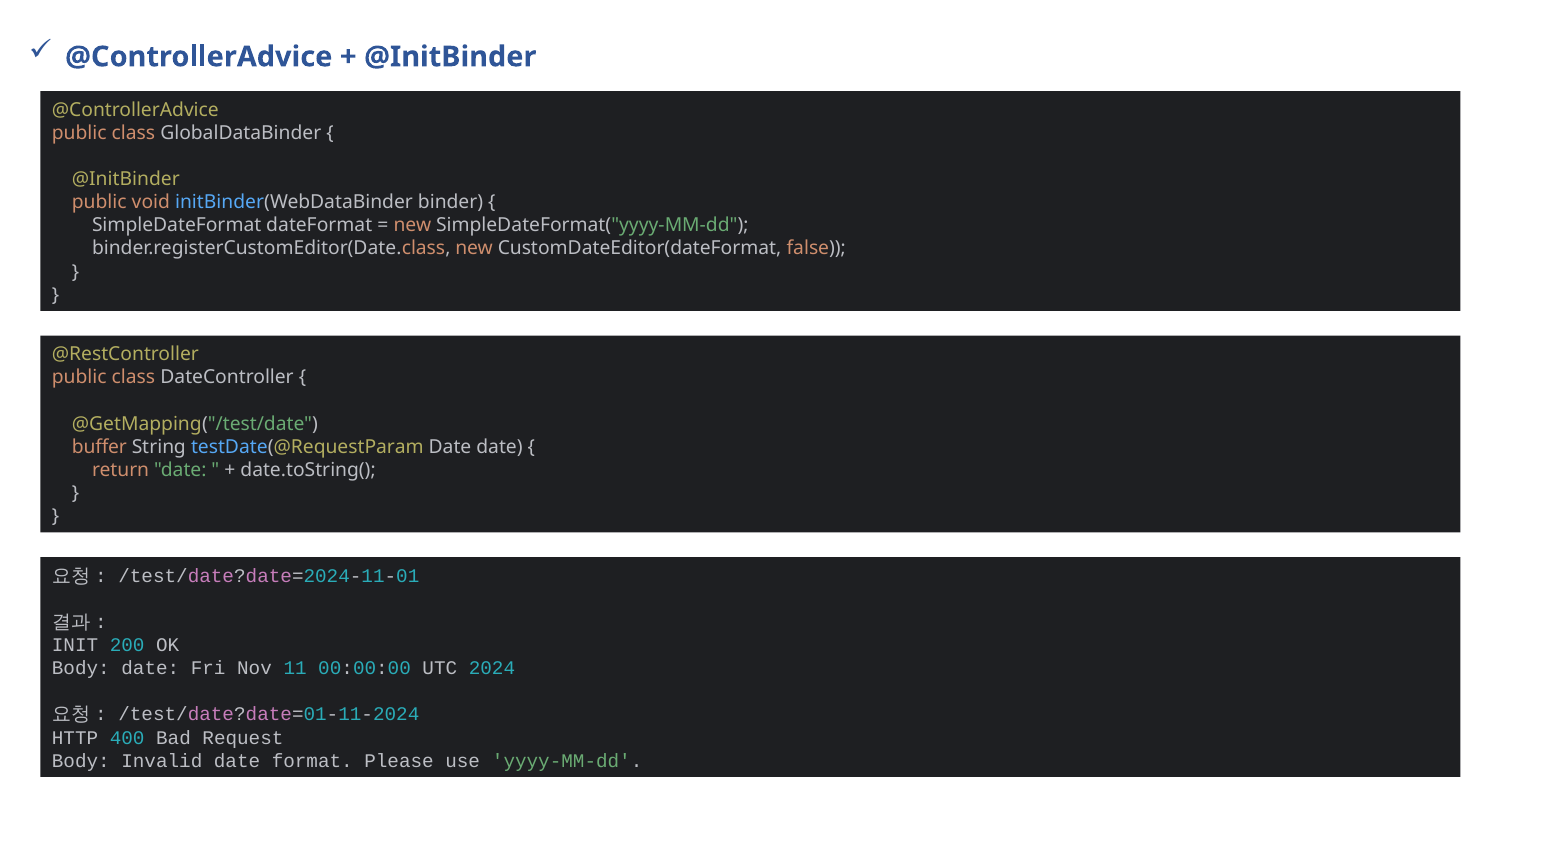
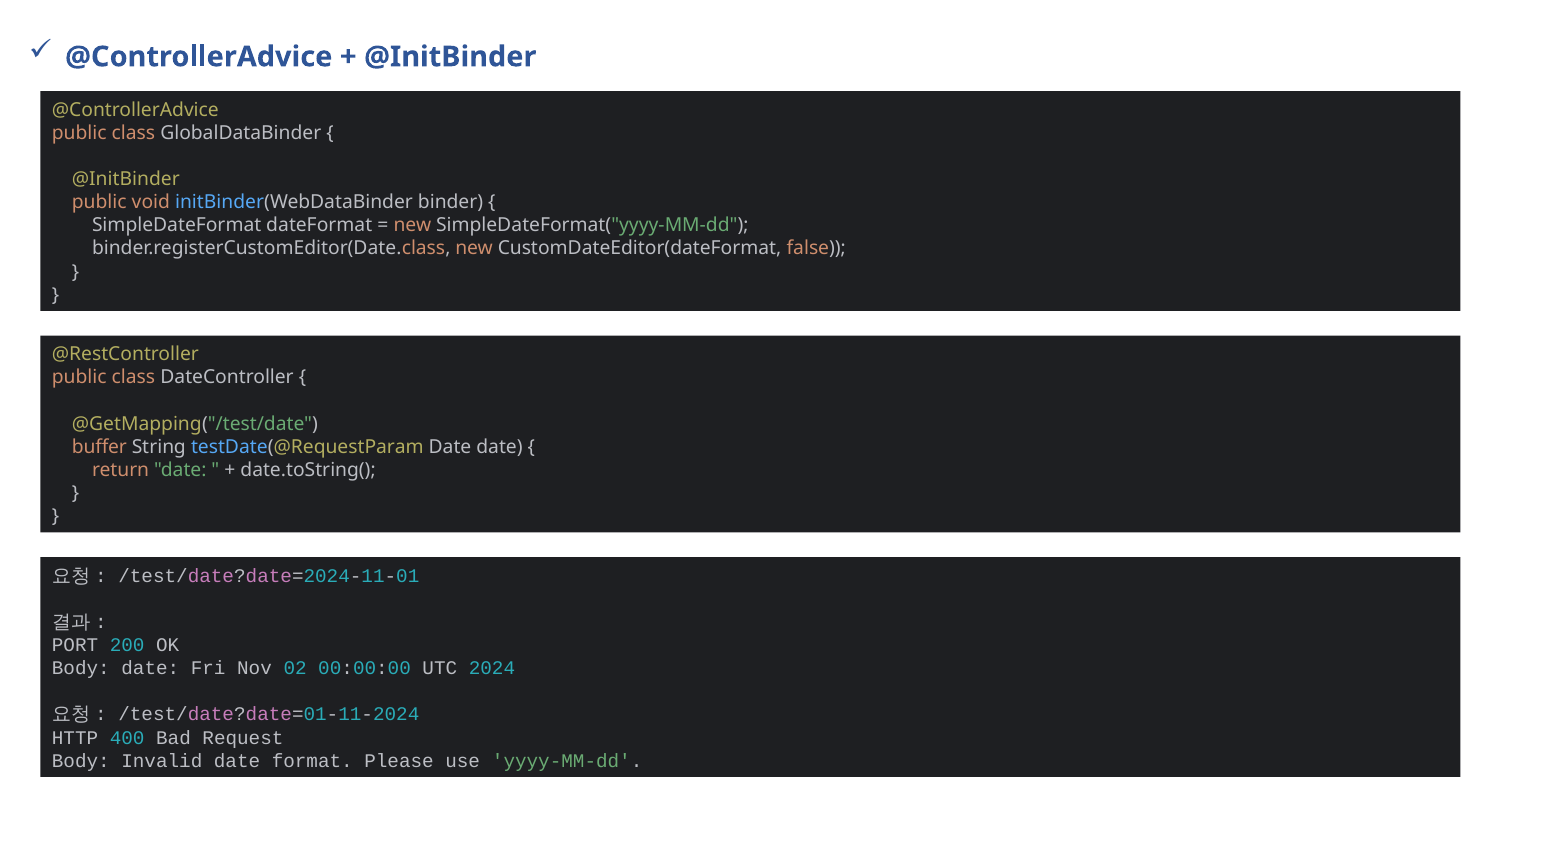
INIT: INIT -> PORT (75, 646)
11: 11 -> 02 (295, 669)
